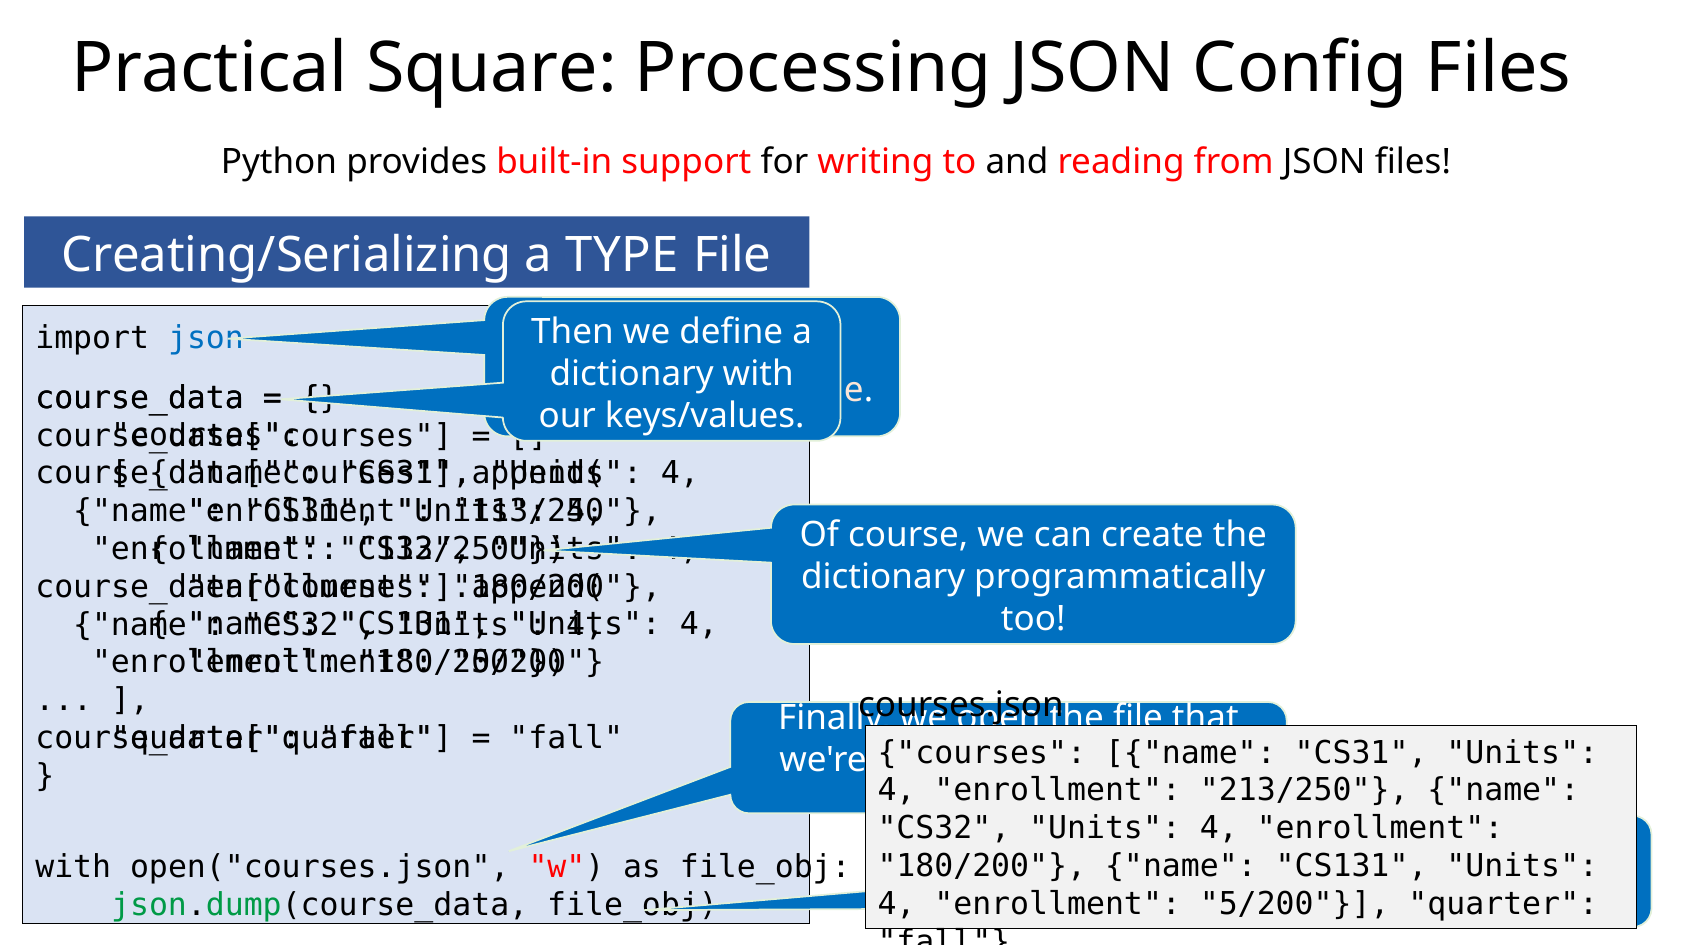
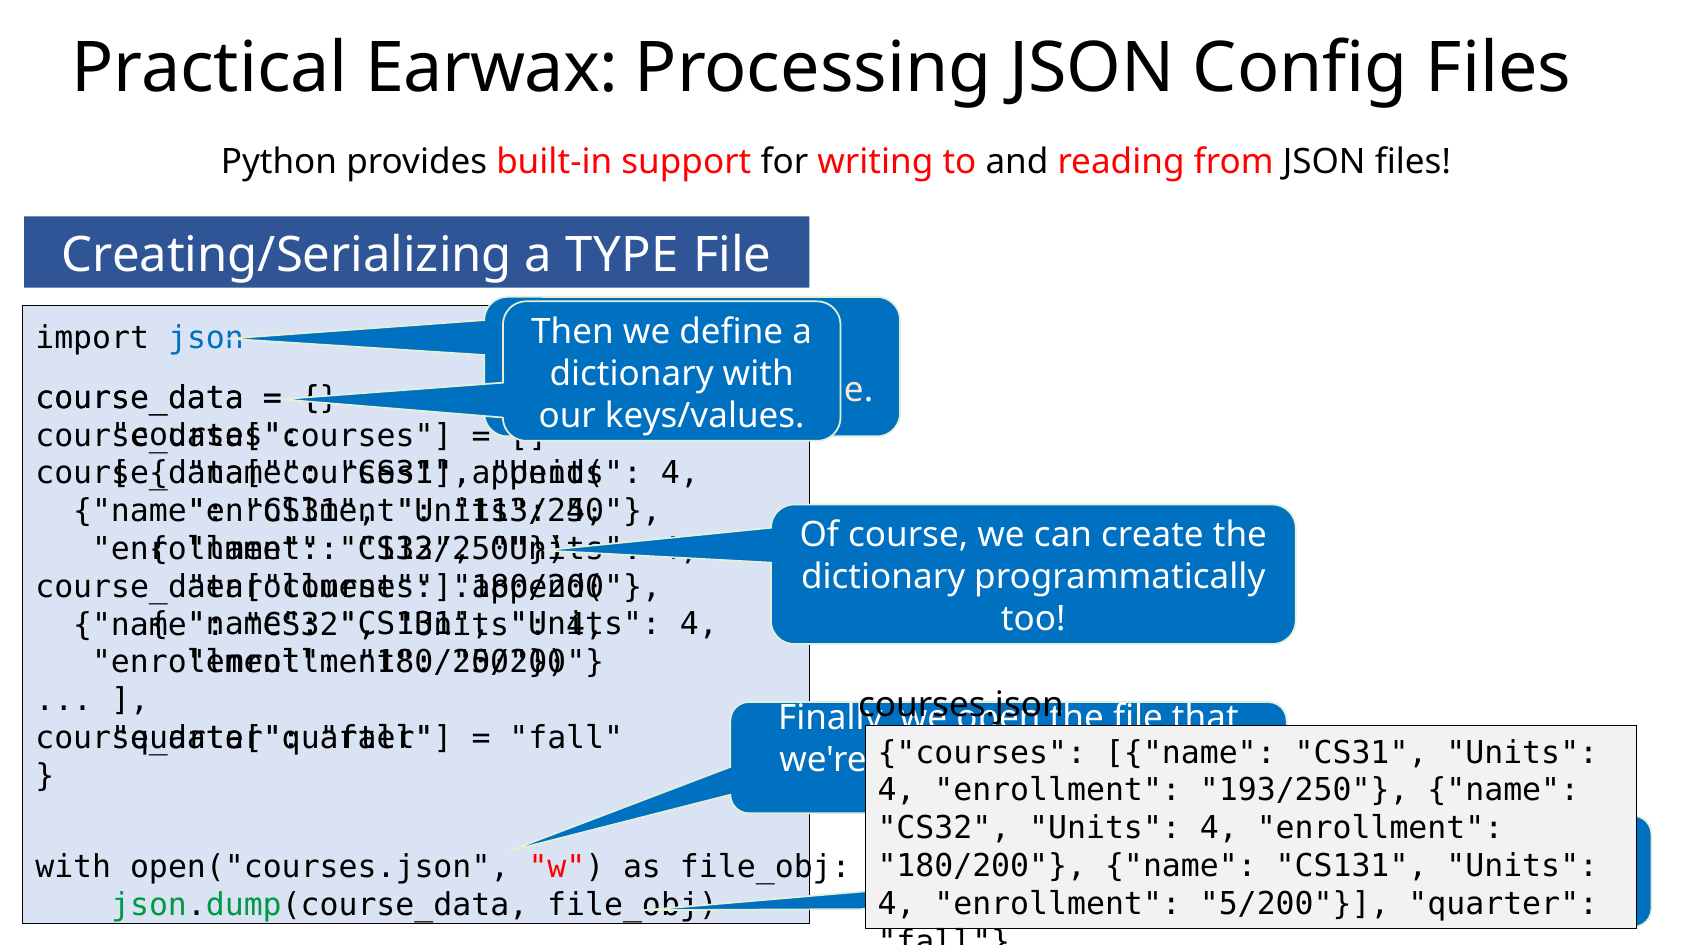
Square: Square -> Earwax (492, 69)
213/250: 213/250 -> 193/250 (1304, 791)
